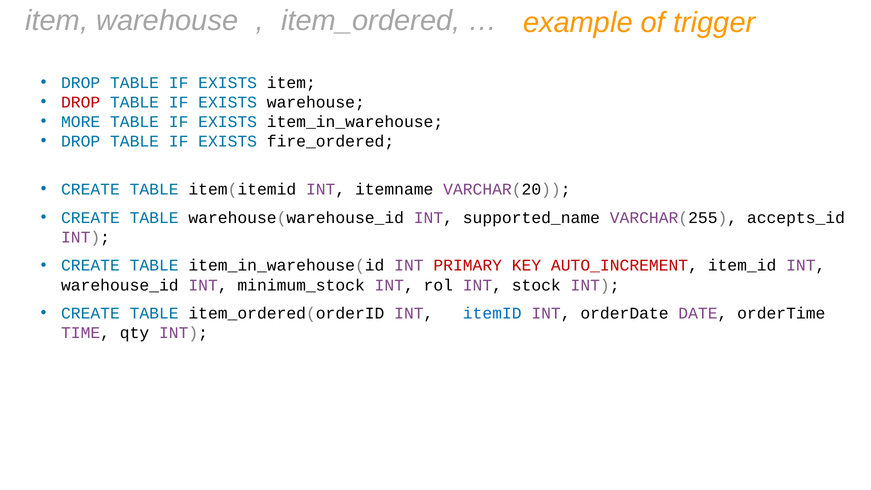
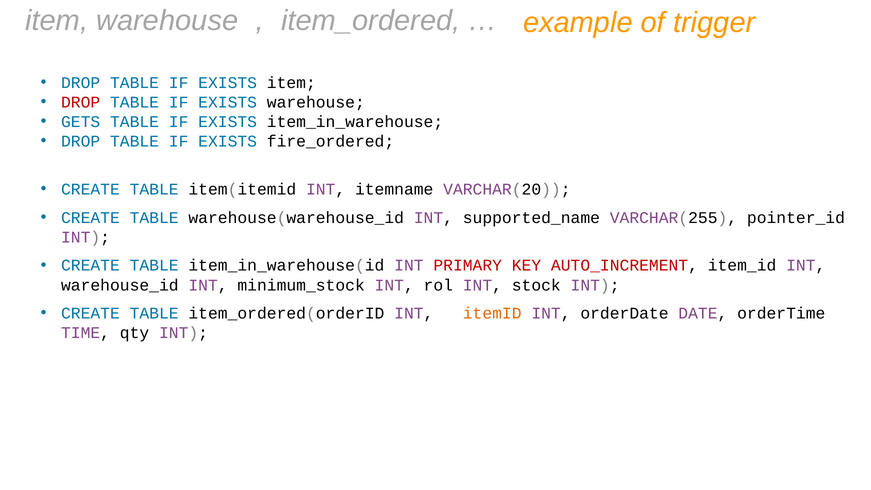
MORE: MORE -> GETS (81, 122)
accepts_id: accepts_id -> pointer_id (796, 218)
itemID colour: blue -> orange (492, 313)
